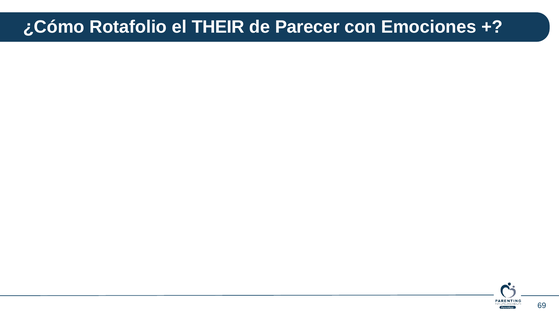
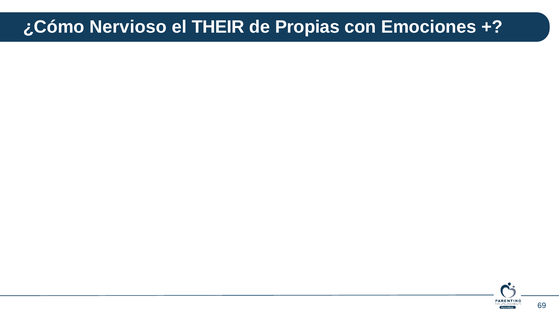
Rotafolio: Rotafolio -> Nervioso (128, 27)
Parecer: Parecer -> Propias (307, 27)
